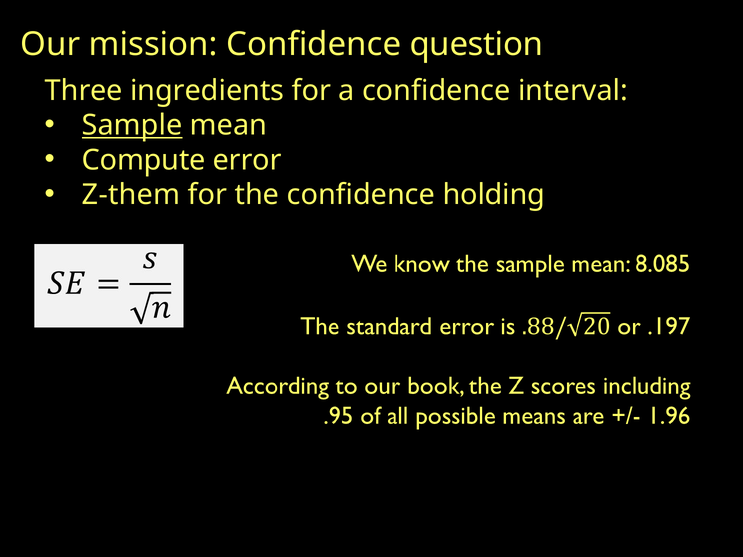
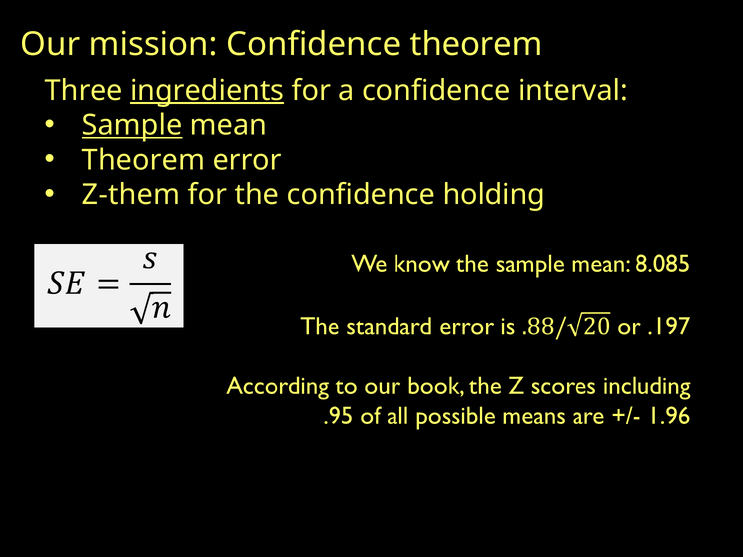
Confidence question: question -> theorem (476, 44)
ingredients underline: none -> present (207, 91)
Compute: Compute -> Theorem (144, 160)
